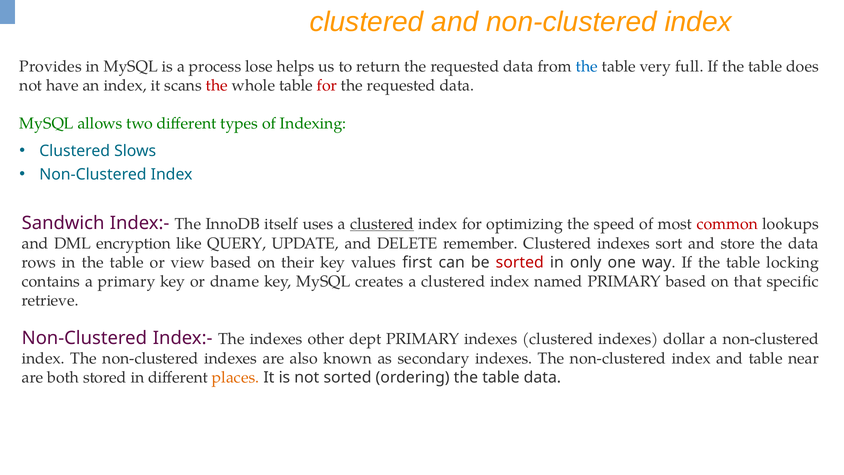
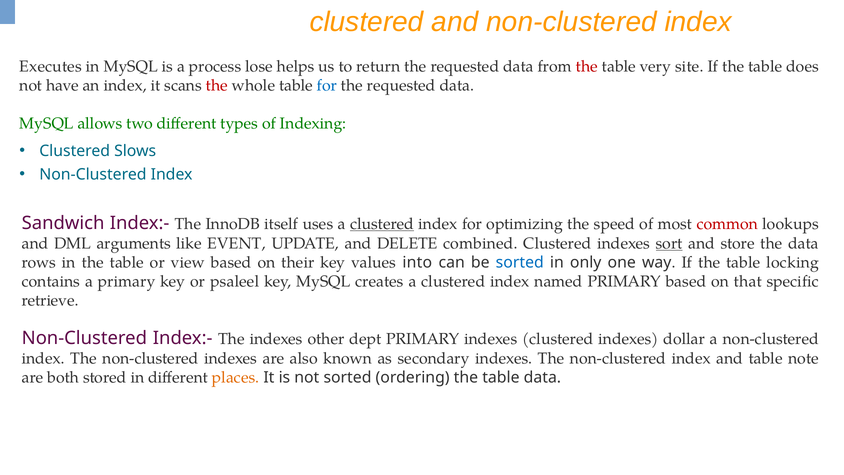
Provides: Provides -> Executes (51, 67)
the colour: blue -> red (587, 67)
full: full -> site (689, 67)
for colour: red -> blue (327, 86)
encryption: encryption -> arguments (134, 243)
QUERY: QUERY -> EVENT (236, 243)
remember: remember -> combined (480, 243)
sort underline: none -> present (669, 243)
first: first -> into (417, 262)
sorted colour: red -> blue (520, 262)
dname: dname -> psaleel (235, 281)
near: near -> note (803, 358)
